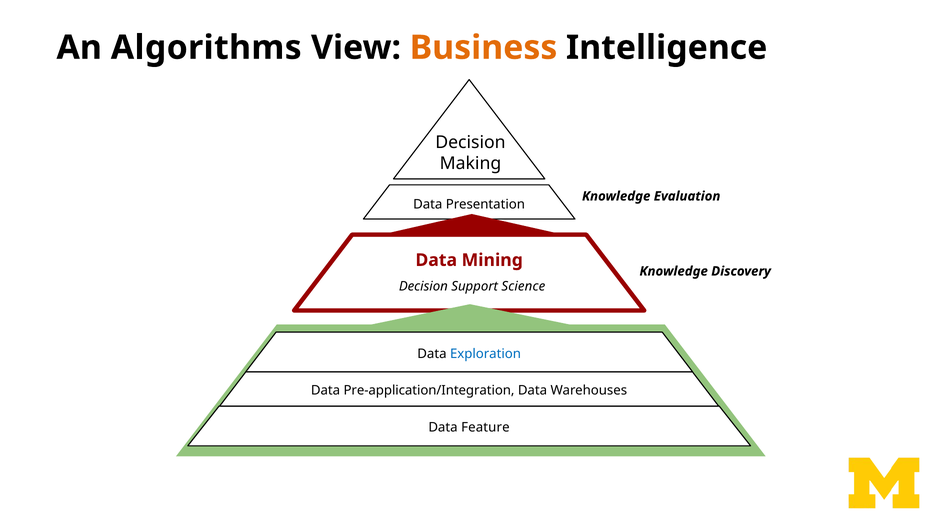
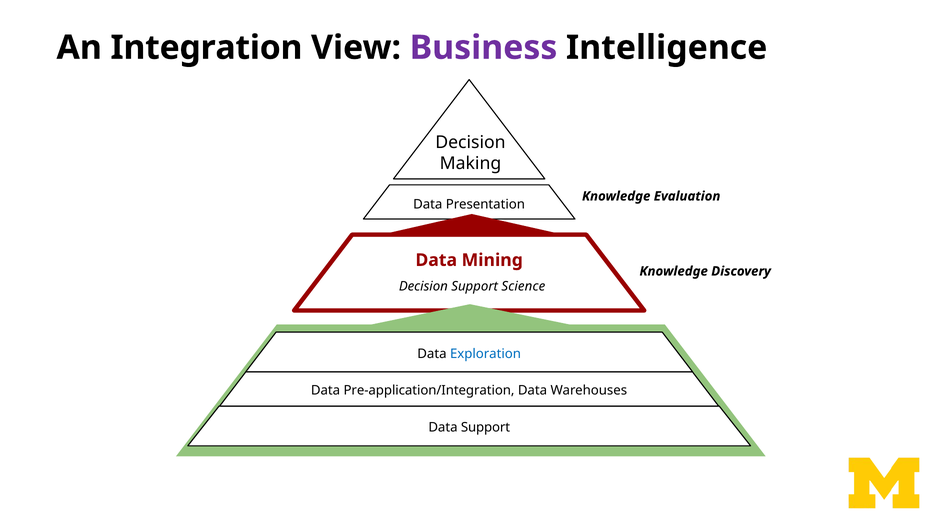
Algorithms: Algorithms -> Integration (207, 48)
Business colour: orange -> purple (484, 48)
Data Feature: Feature -> Support (486, 428)
